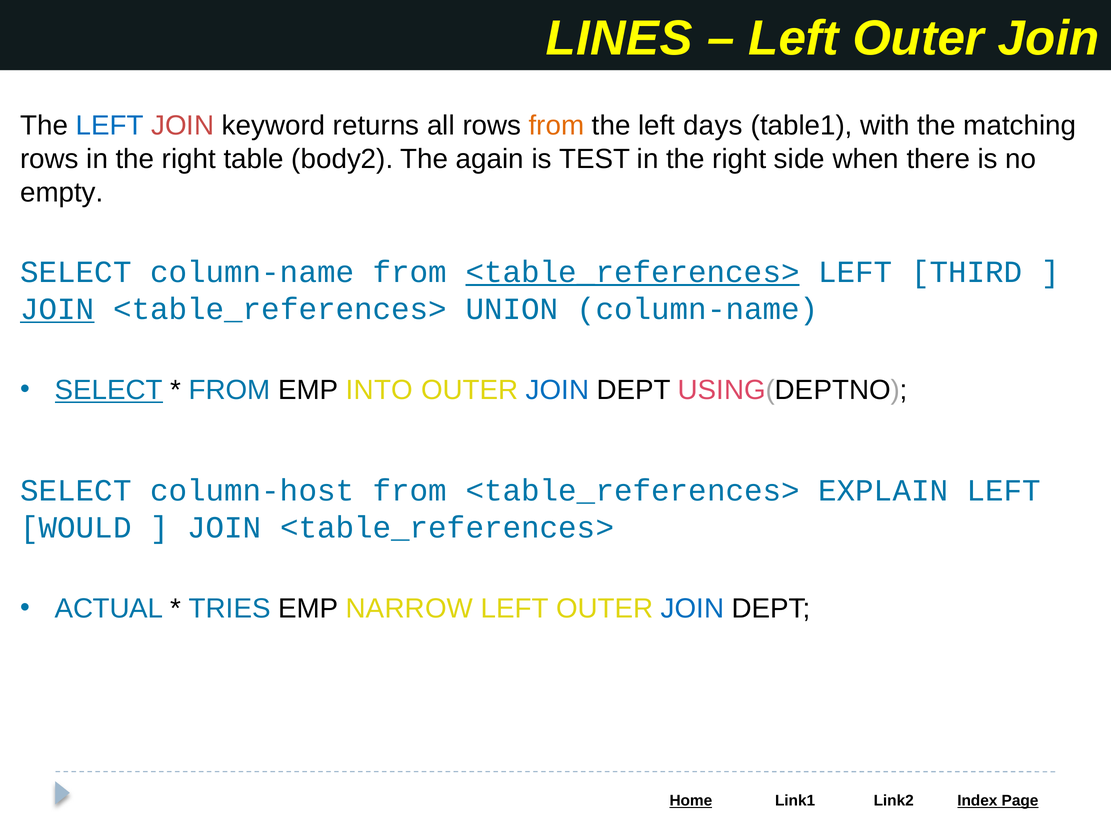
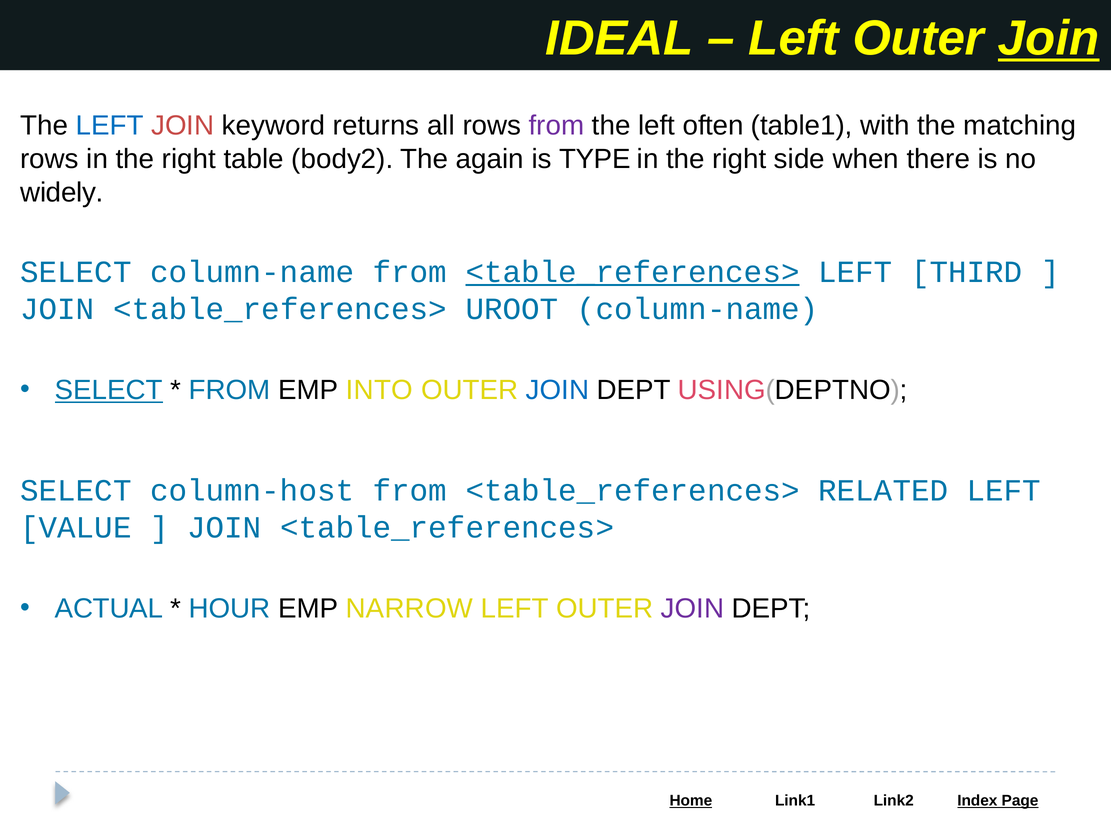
LINES: LINES -> IDEAL (619, 39)
Join underline: none -> present (1049, 39)
from colour: orange -> purple (557, 126)
days: days -> often (713, 126)
TEST: TEST -> TYPE (595, 159)
empty: empty -> widely (62, 193)
JOIN underline: present -> none (57, 309)
UNION: UNION -> UROOT (512, 309)
EXPLAIN: EXPLAIN -> RELATED (883, 490)
WOULD: WOULD -> VALUE (76, 528)
TRIES: TRIES -> HOUR (230, 609)
JOIN colour: blue -> purple (693, 609)
